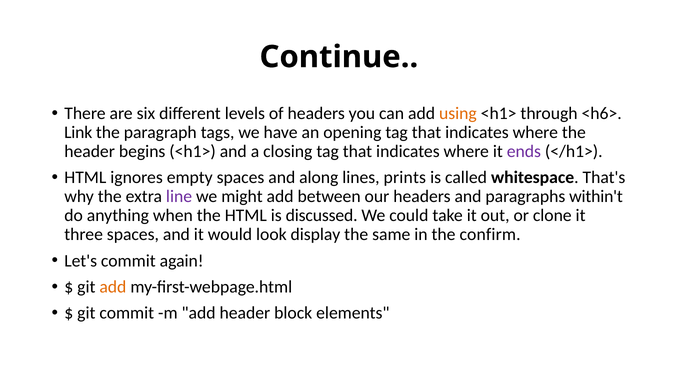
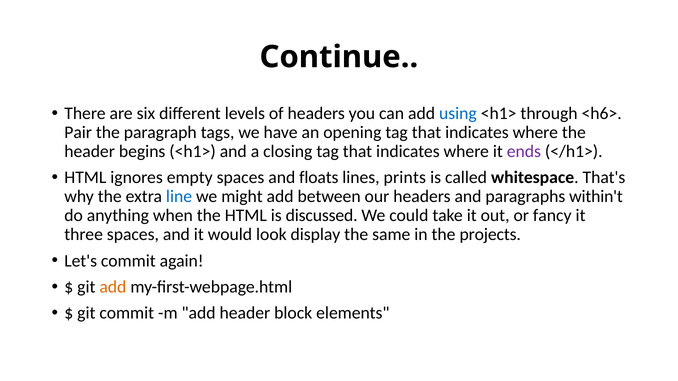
using colour: orange -> blue (458, 113)
Link: Link -> Pair (78, 132)
along: along -> floats (319, 178)
line colour: purple -> blue (179, 197)
clone: clone -> fancy (552, 216)
confirm: confirm -> projects (490, 235)
